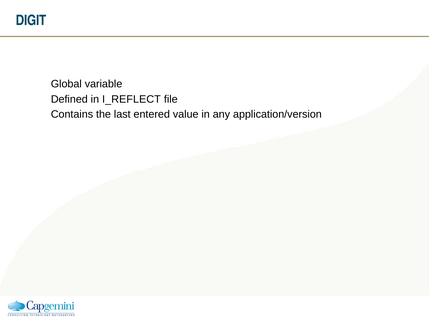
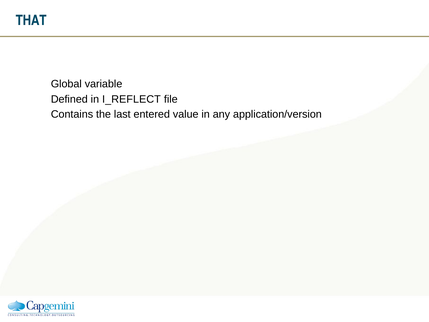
DIGIT: DIGIT -> THAT (31, 20)
